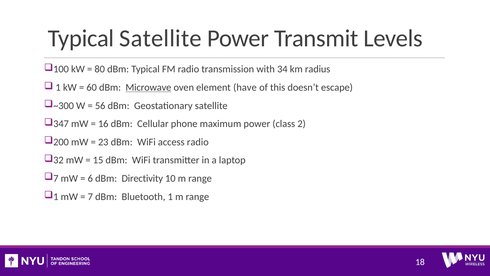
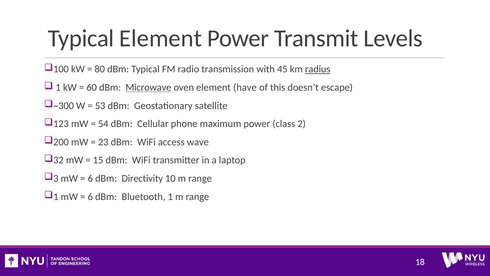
Typical Satellite: Satellite -> Element (161, 38)
34: 34 -> 45 (282, 69)
radius underline: none -> present (318, 69)
56: 56 -> 53 (100, 106)
347: 347 -> 123 (61, 124)
16: 16 -> 54 (103, 124)
access radio: radio -> wave (198, 142)
7: 7 -> 3 (56, 178)
7: 7 -> 6 (90, 196)
